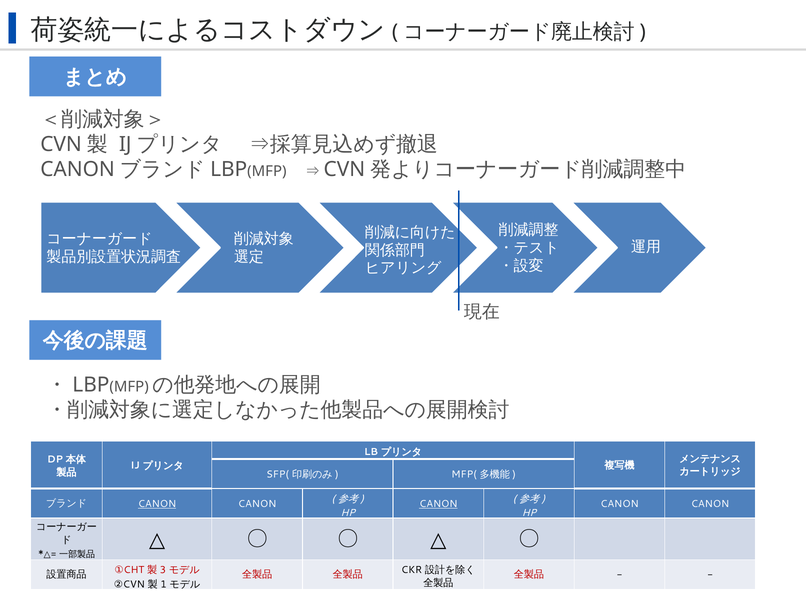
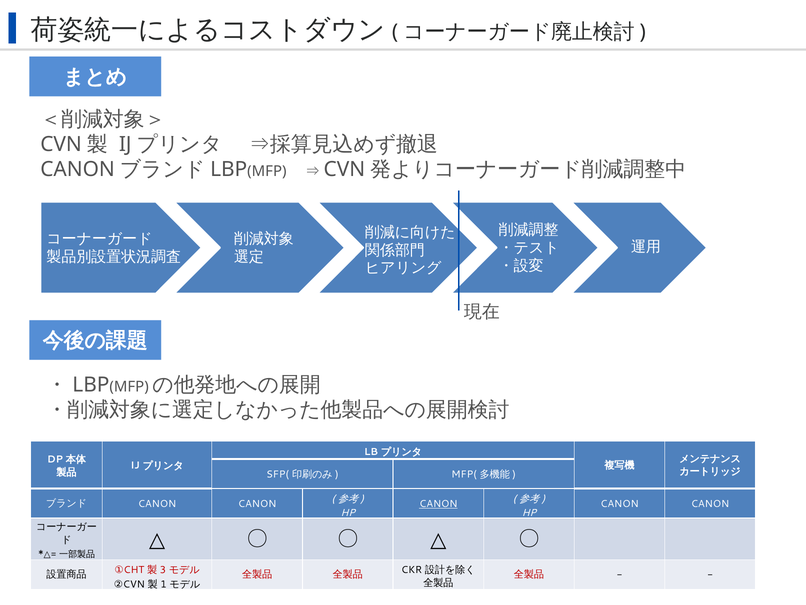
CANON underline: present -> none (157, 503)
